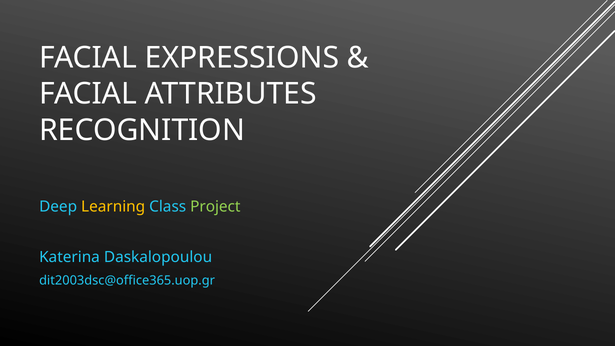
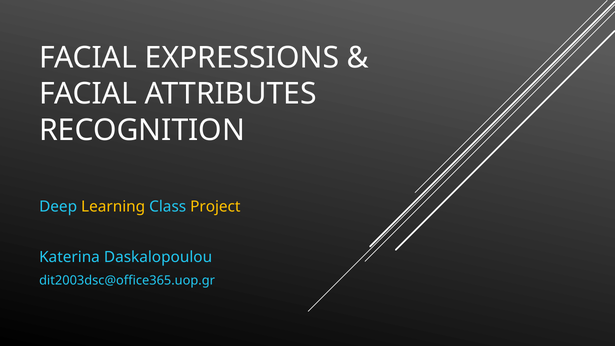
Project colour: light green -> yellow (215, 206)
